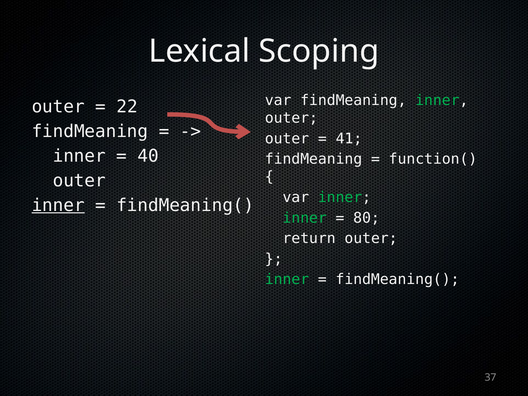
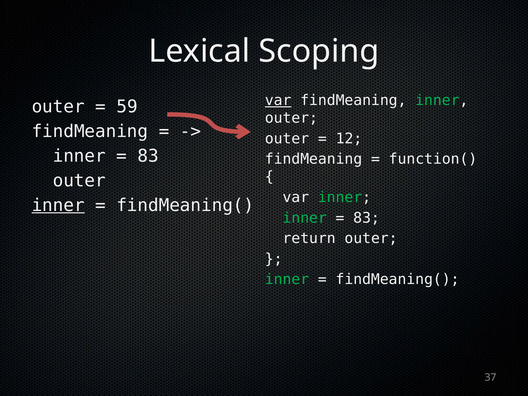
var underline: none -> present (278, 100)
22: 22 -> 59 (127, 107)
41: 41 -> 12 (349, 139)
40: 40 -> 83 (148, 156)
80: 80 -> 83 (367, 218)
